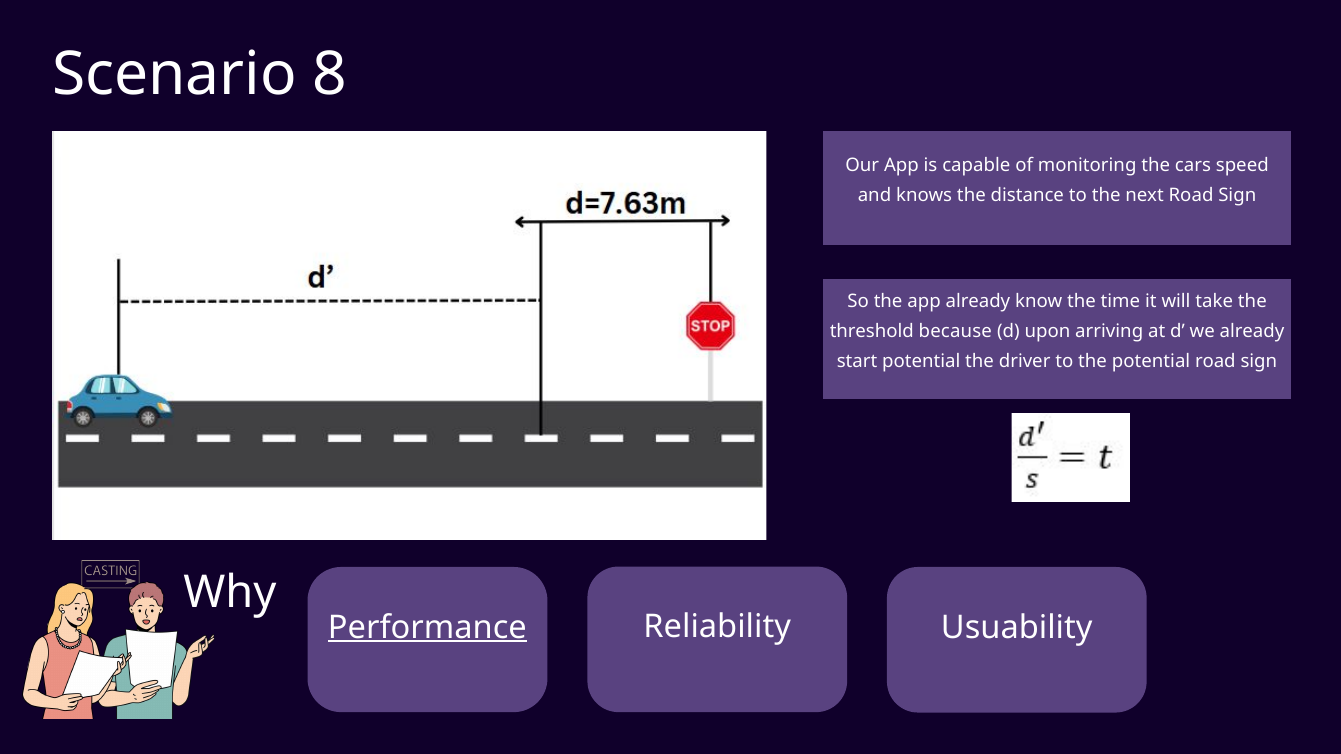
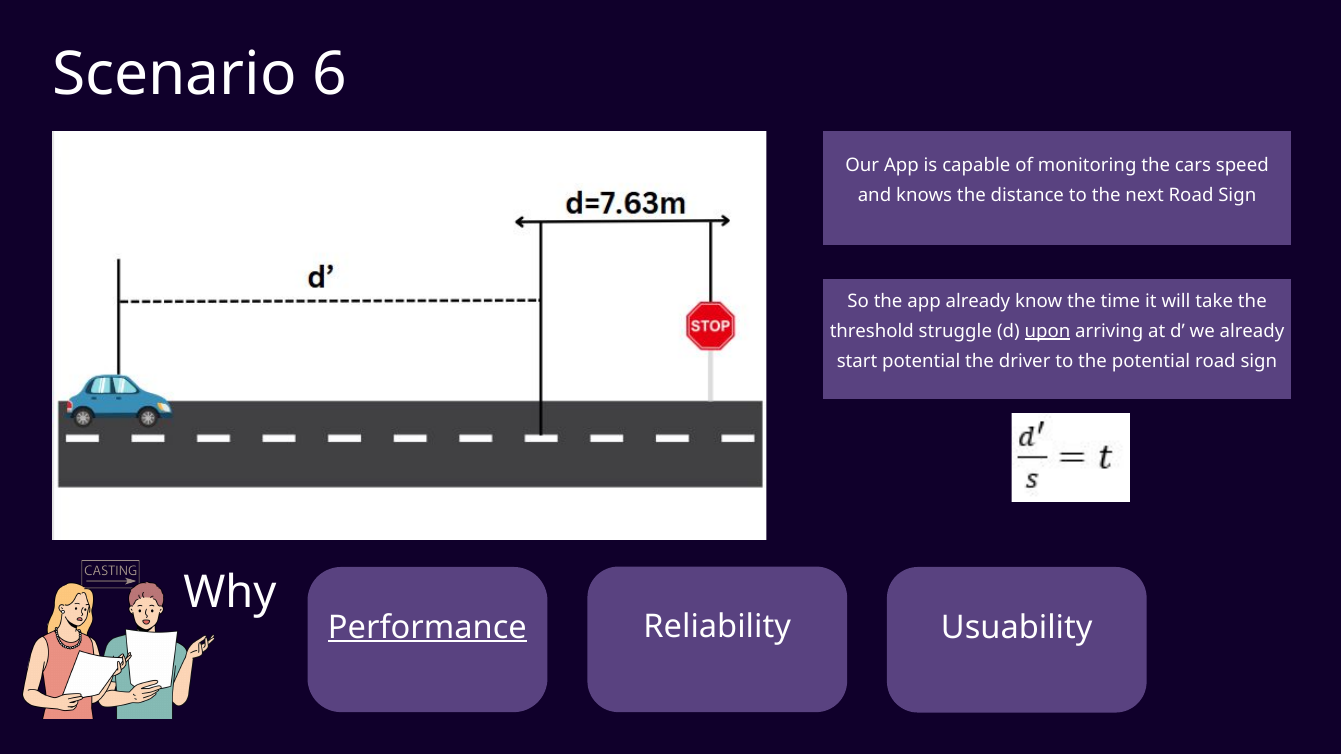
8: 8 -> 6 (330, 75)
because: because -> struggle (955, 331)
upon underline: none -> present (1047, 331)
